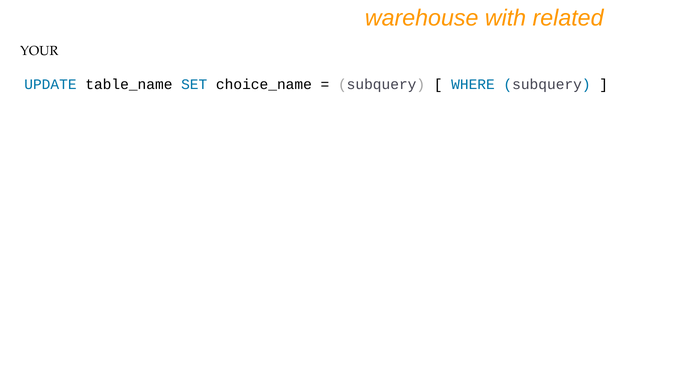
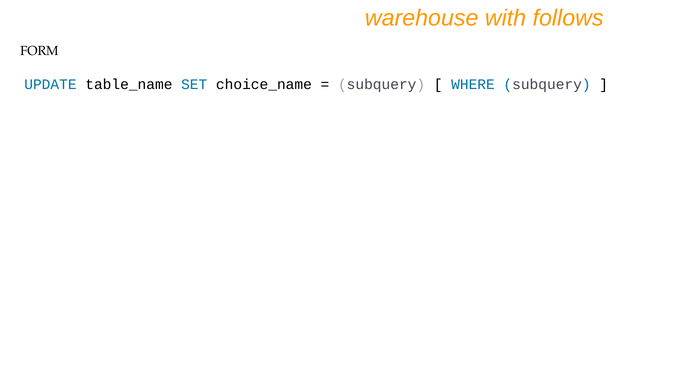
related: related -> follows (568, 18)
YOUR: YOUR -> FORM (39, 51)
